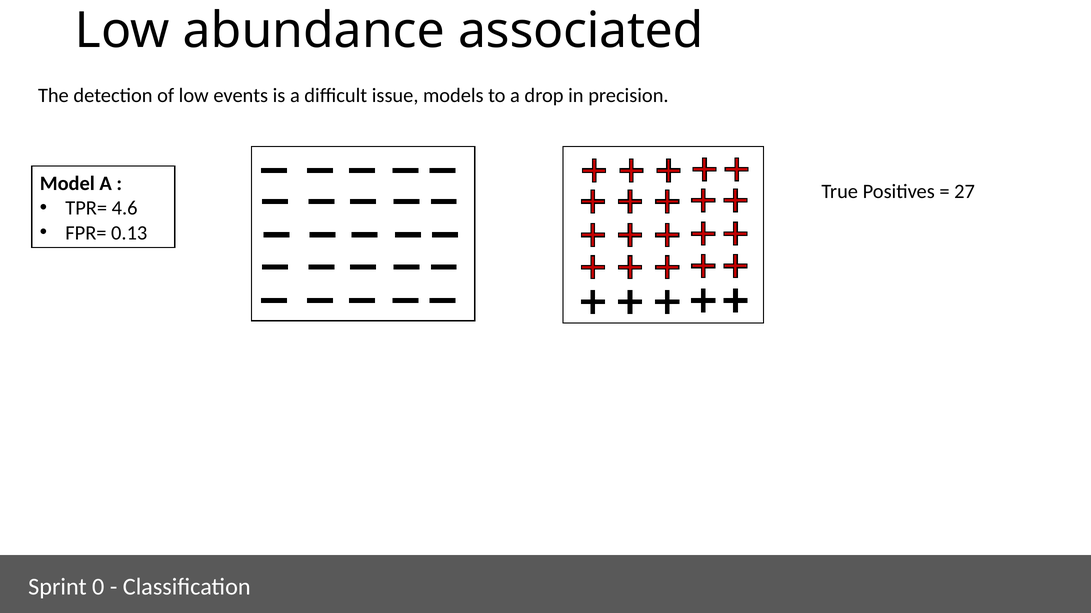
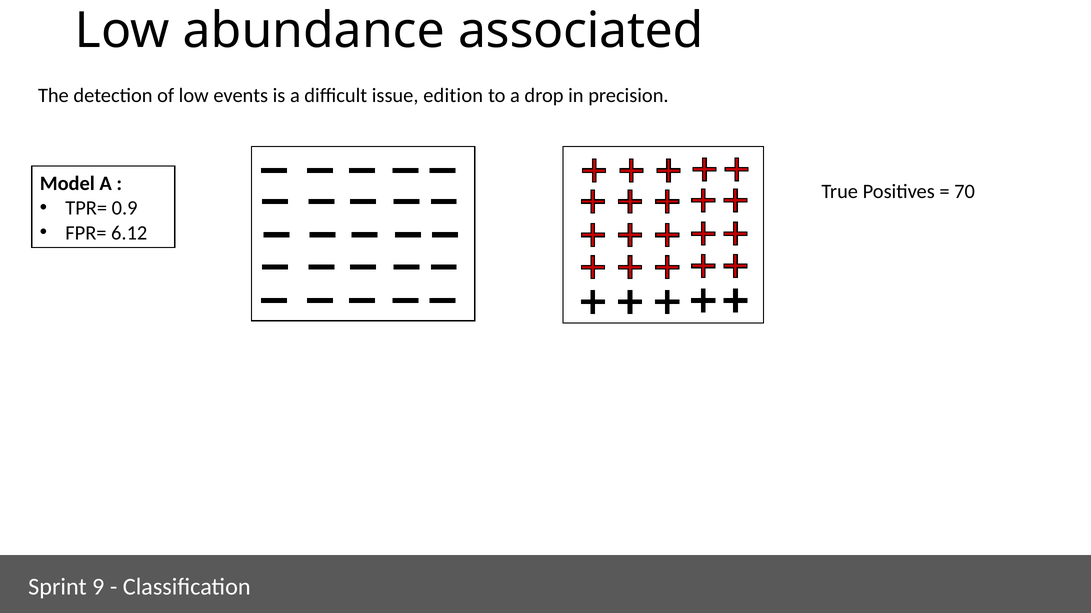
models: models -> edition (453, 96)
27: 27 -> 70 (965, 192)
4.6: 4.6 -> 0.9 (125, 208)
0.13: 0.13 -> 6.12 (129, 233)
0: 0 -> 9 (98, 587)
